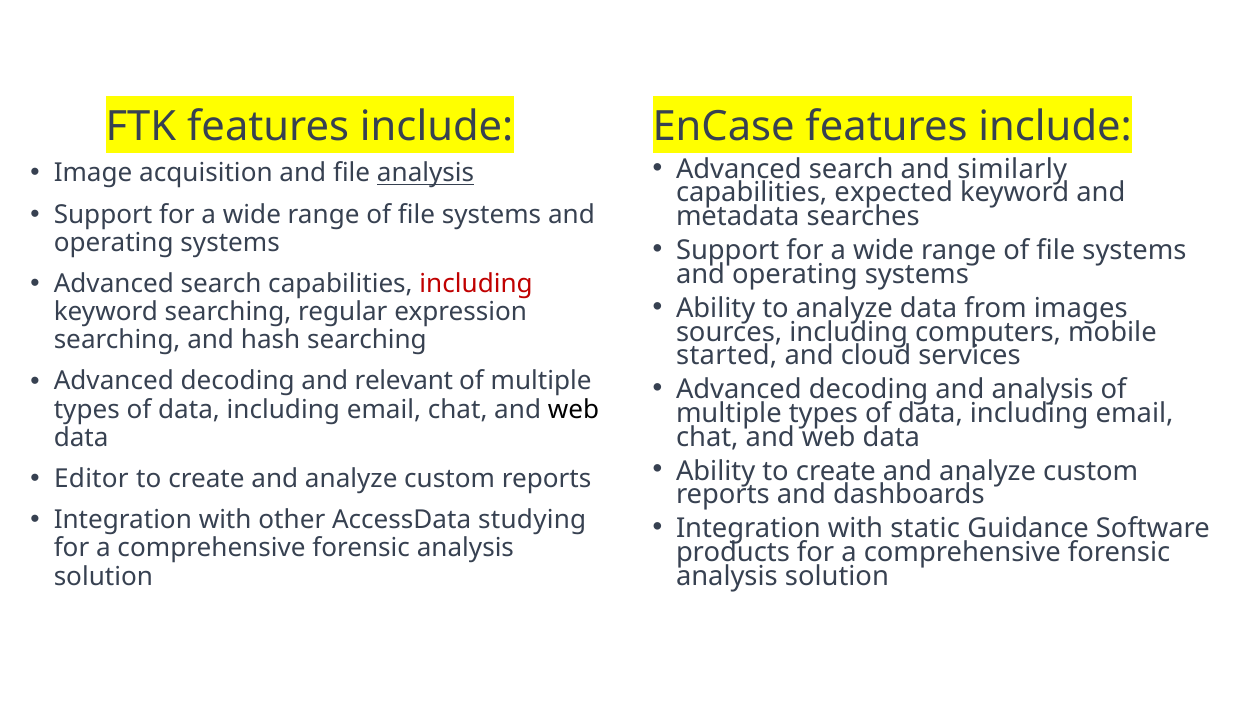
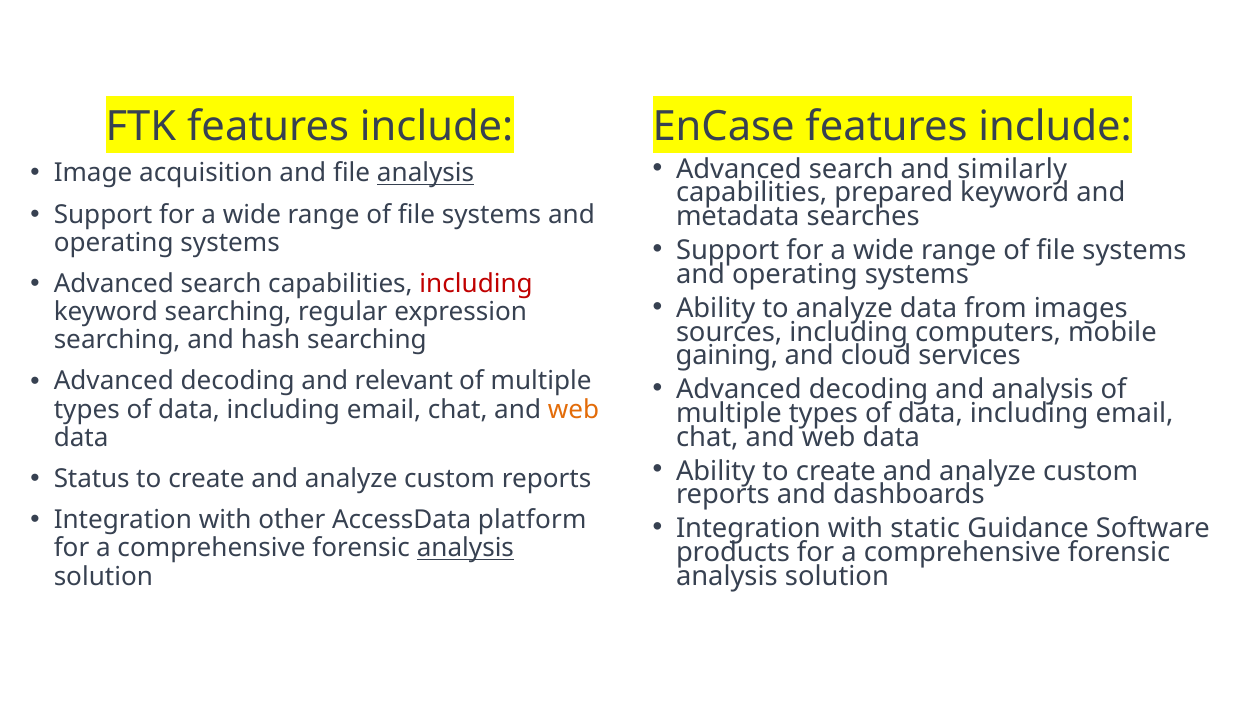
expected: expected -> prepared (894, 193)
started: started -> gaining (727, 355)
web colour: black -> orange (574, 409)
Editor: Editor -> Status (92, 479)
studying: studying -> platform (532, 520)
analysis underline: none -> present (465, 548)
